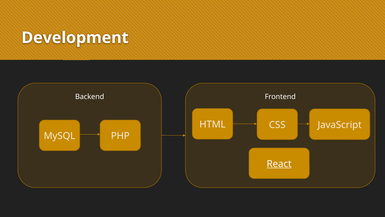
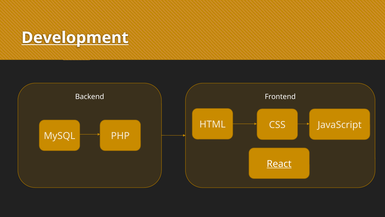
Development underline: none -> present (75, 38)
